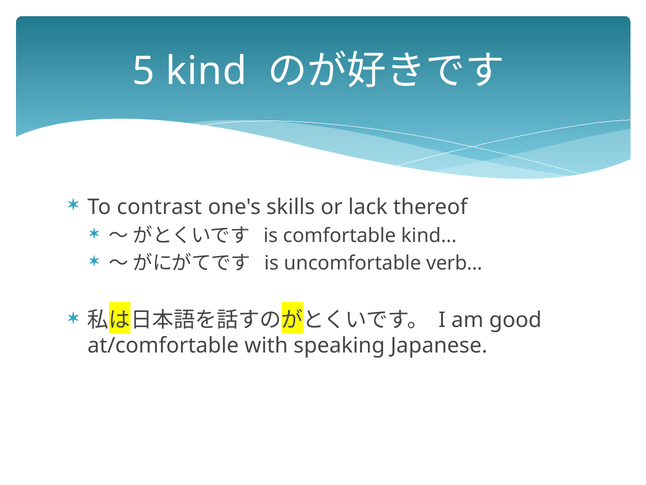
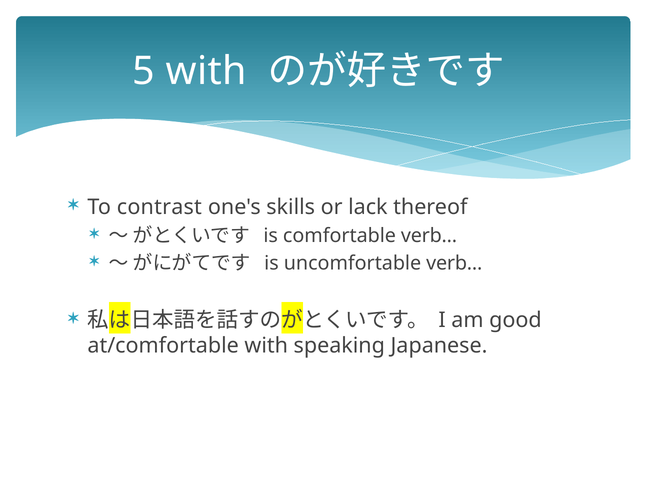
5 kind: kind -> with (206, 71)
comfortable kind: kind -> verb (429, 235)
